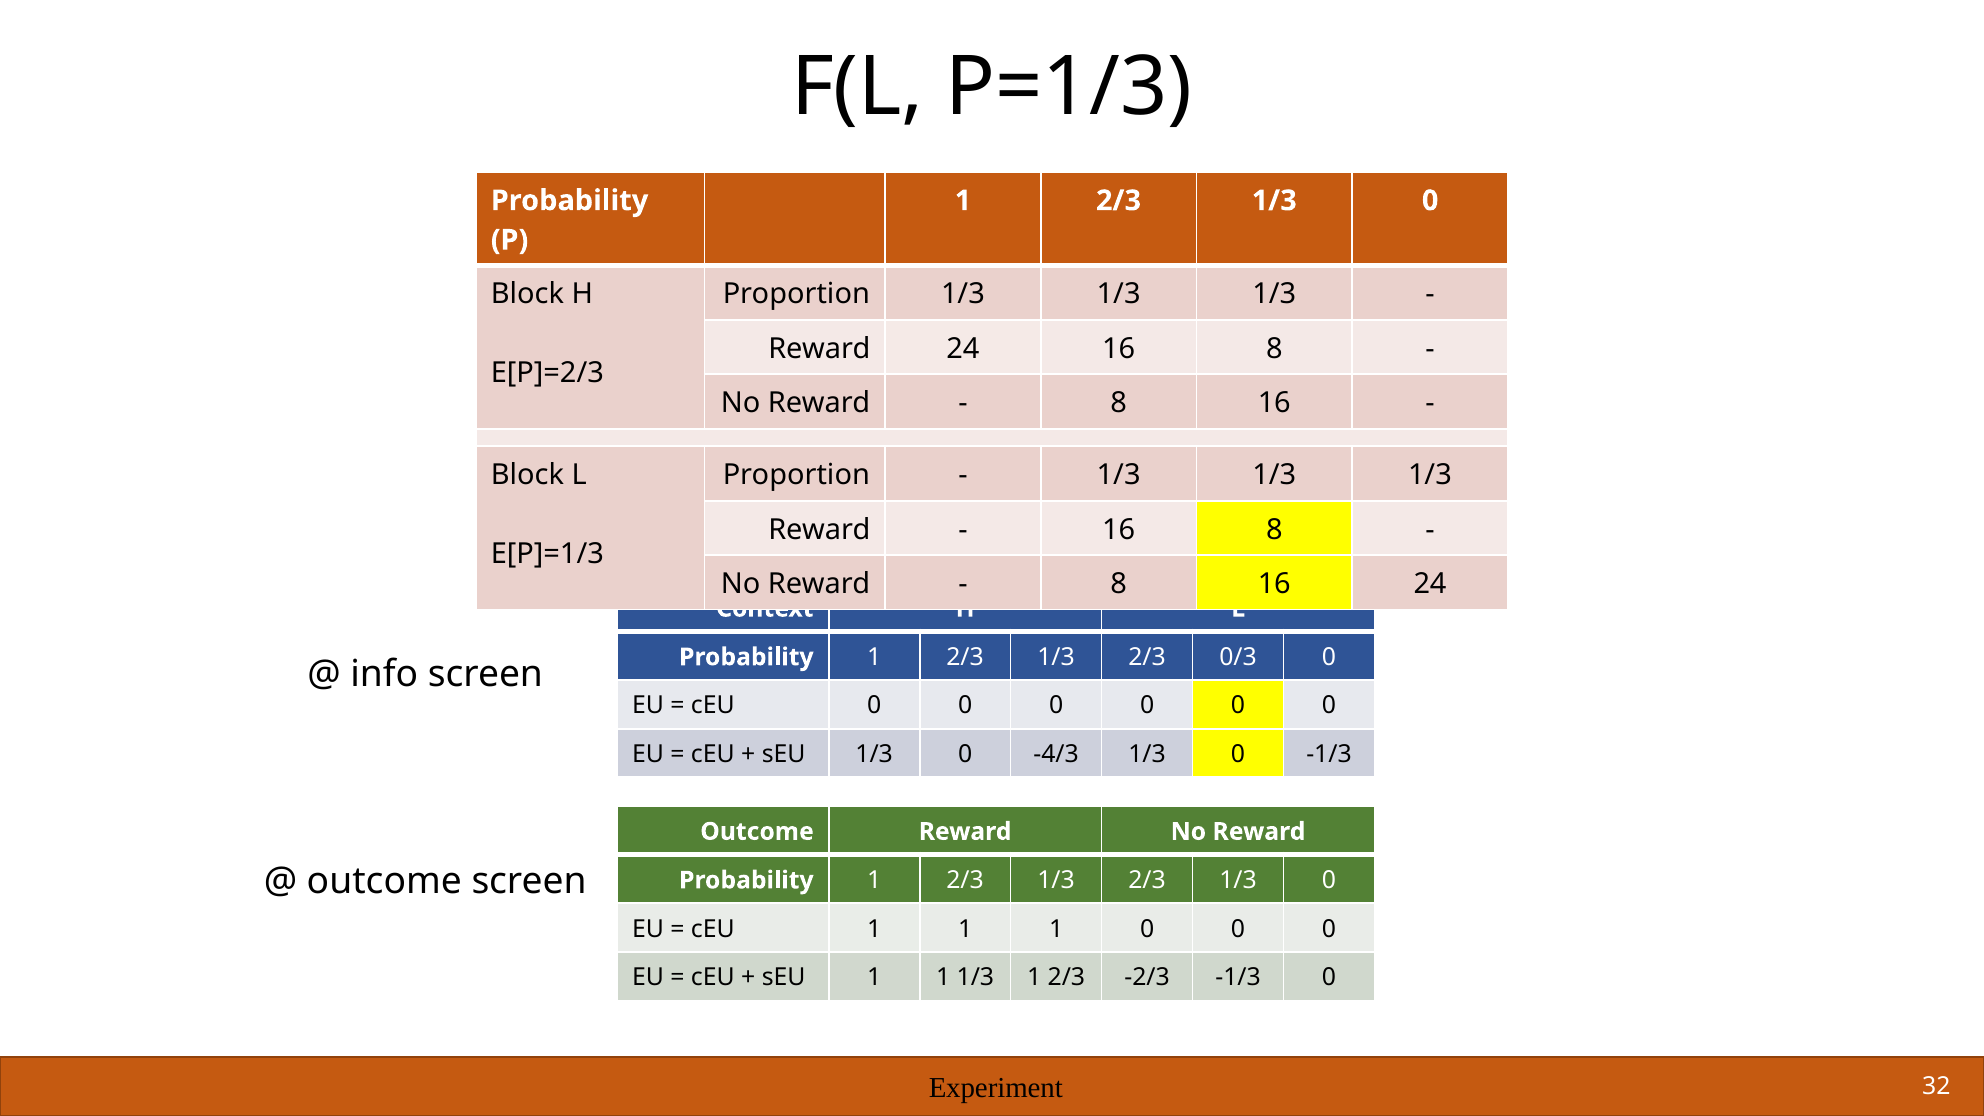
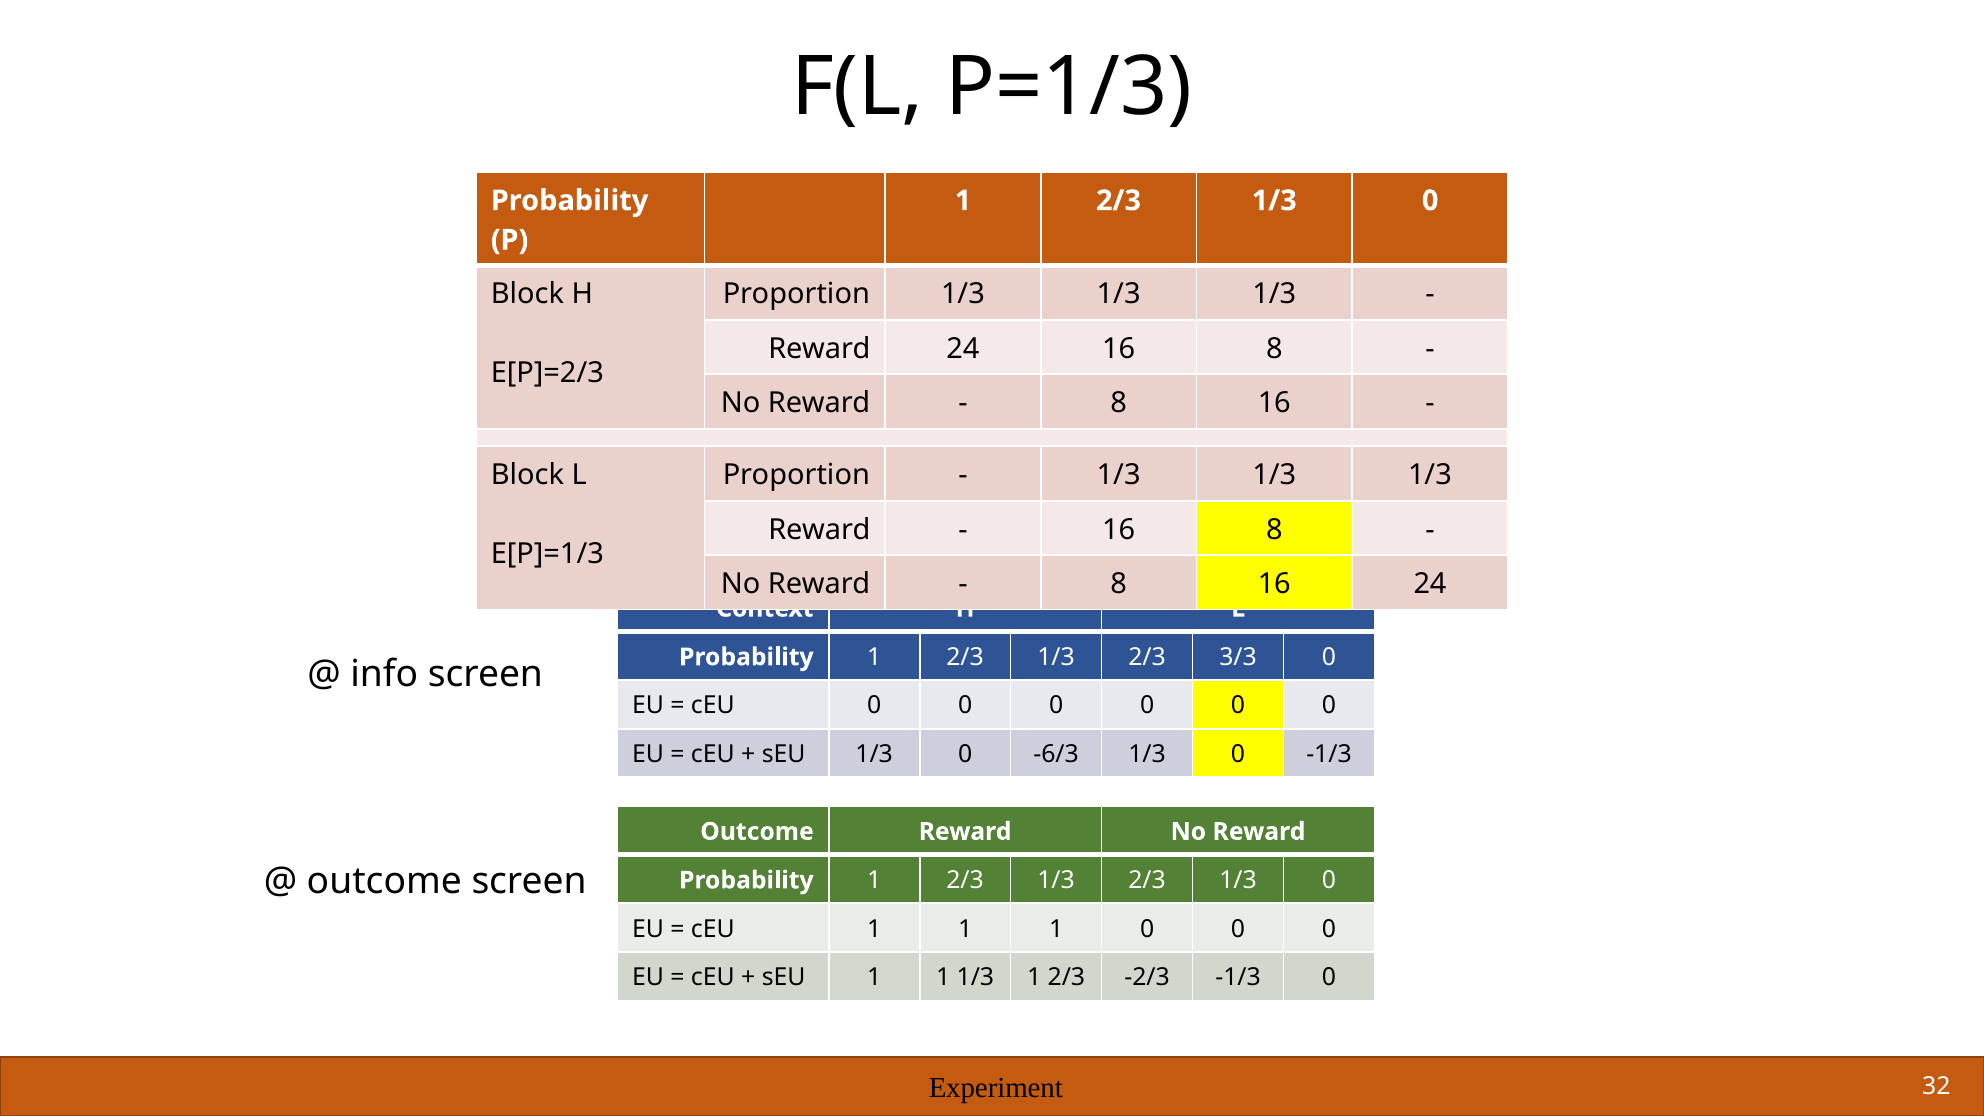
0/3: 0/3 -> 3/3 (1238, 657)
-4/3: -4/3 -> -6/3 (1056, 754)
